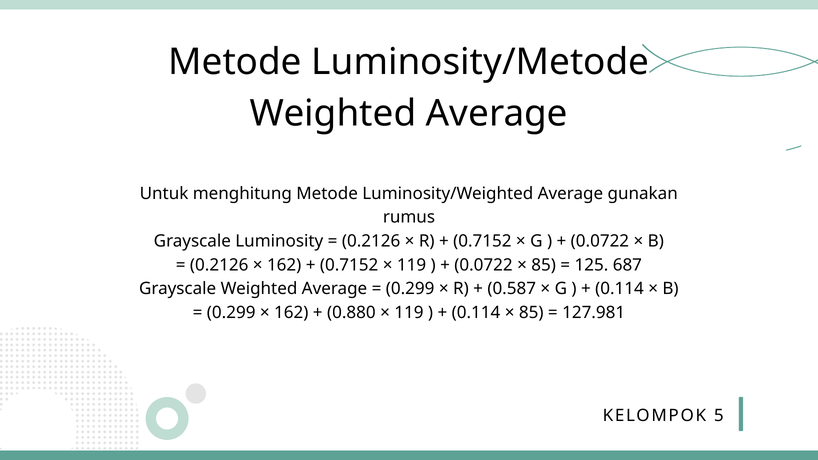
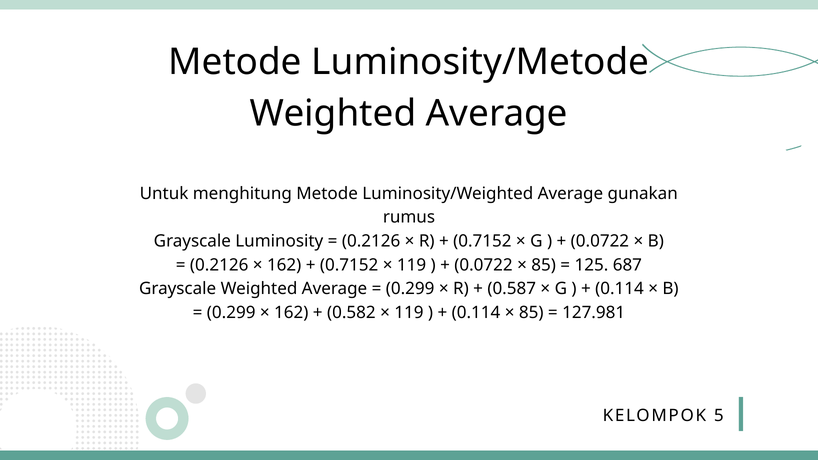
0.880: 0.880 -> 0.582 (351, 313)
